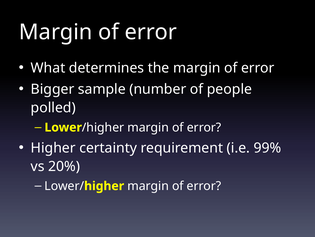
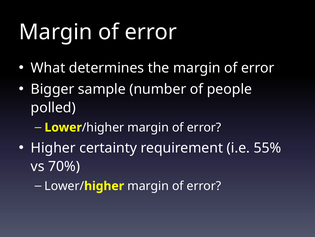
99%: 99% -> 55% (267, 147)
20%: 20% -> 70% (64, 166)
